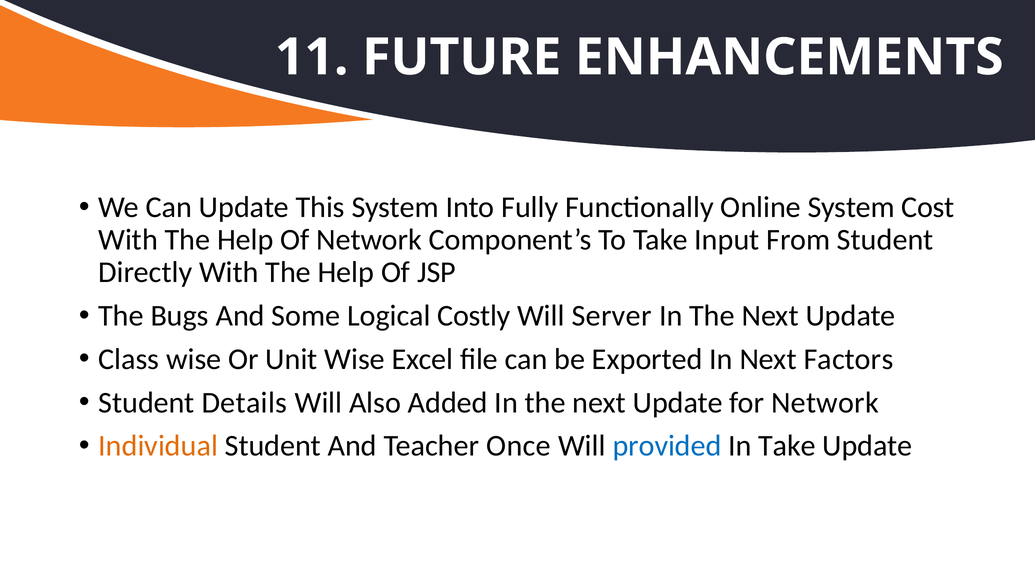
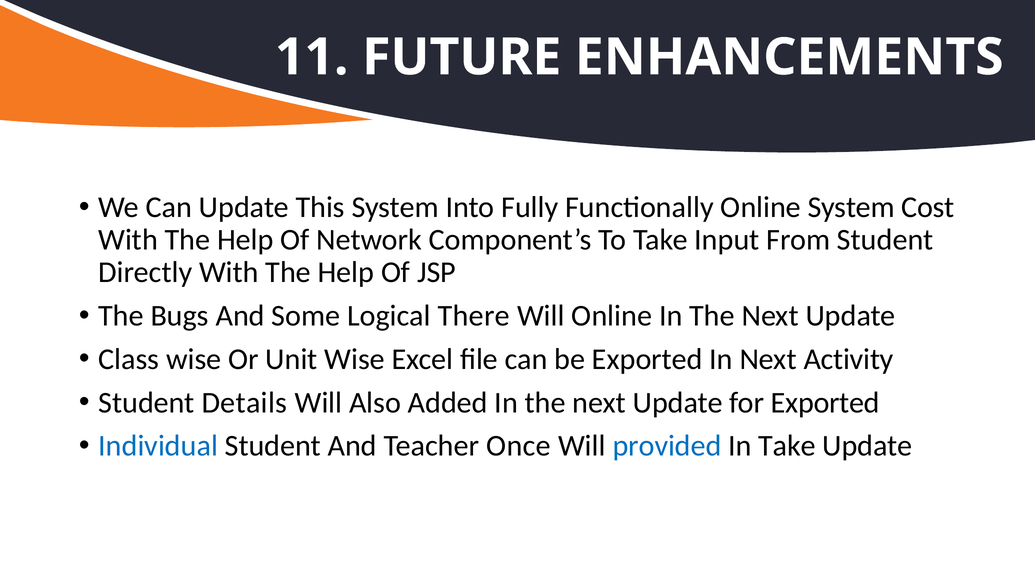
Costly: Costly -> There (474, 316)
Will Server: Server -> Online (612, 316)
Factors: Factors -> Activity (849, 359)
for Network: Network -> Exported (825, 403)
Individual colour: orange -> blue (158, 446)
